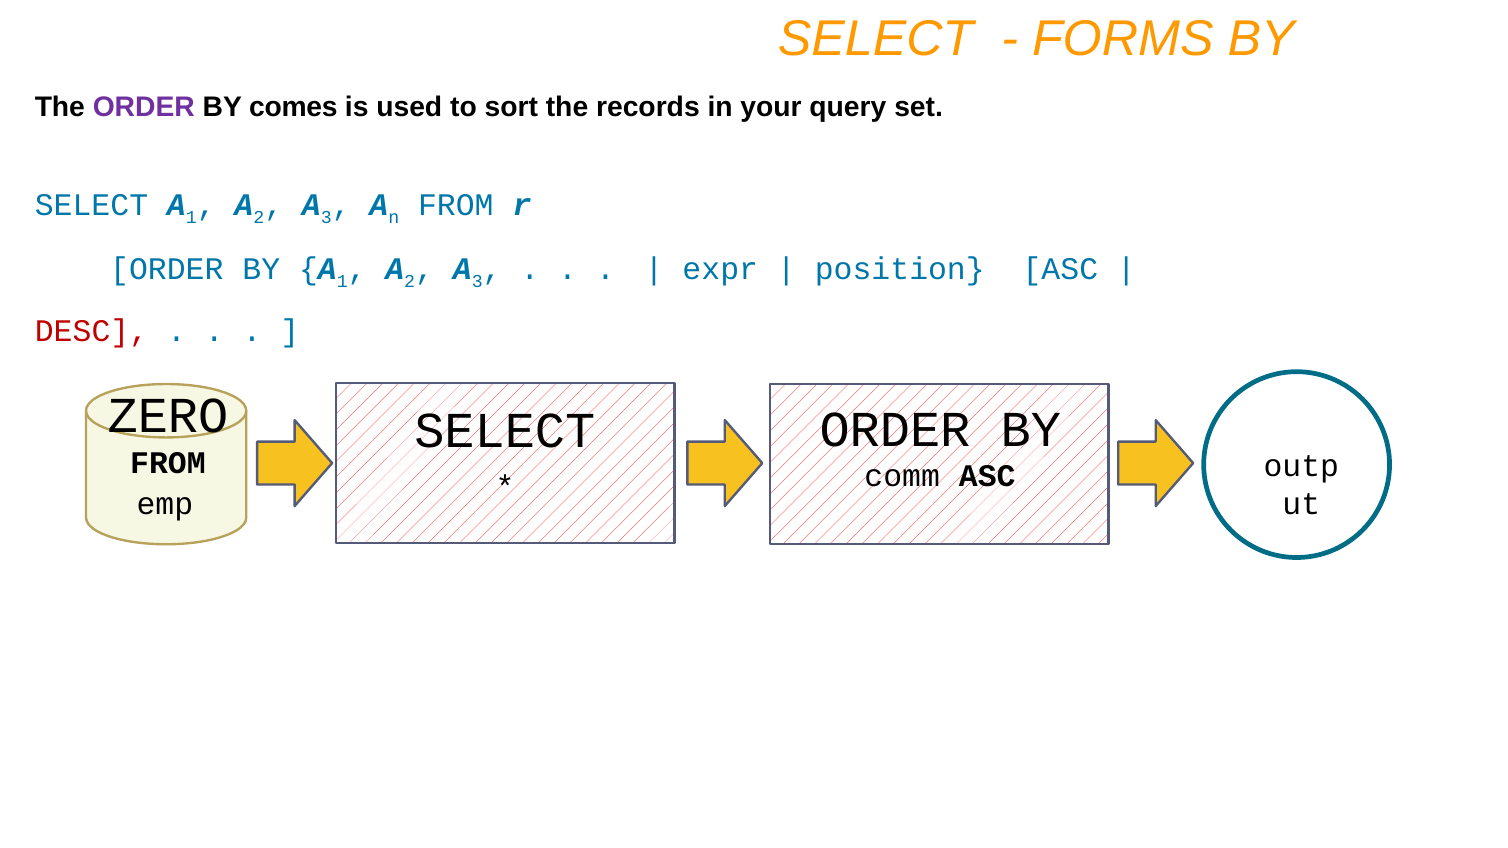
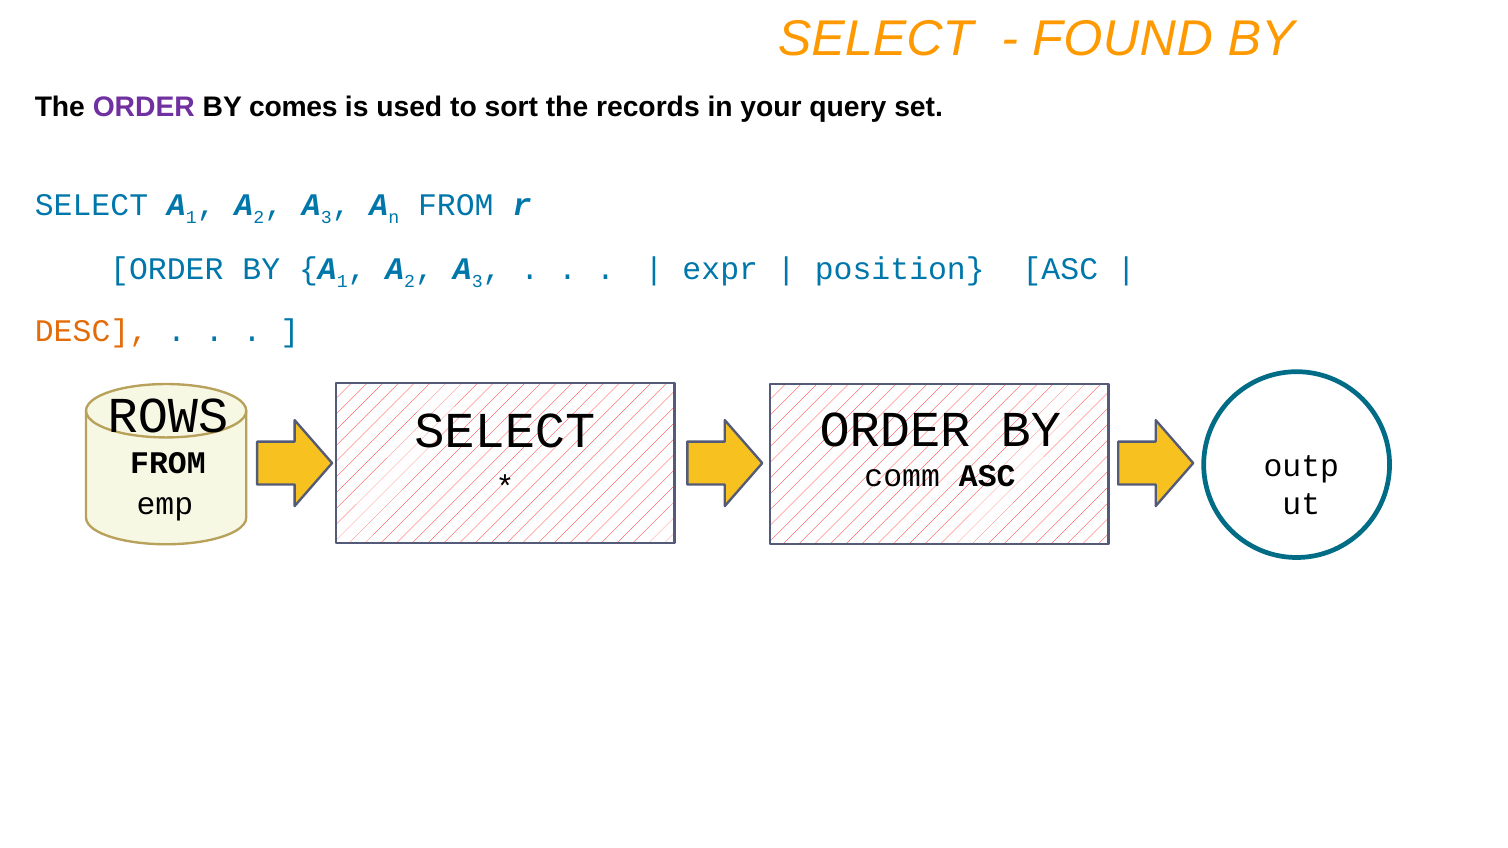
FORMS: FORMS -> FOUND (1123, 39)
DESC colour: red -> orange (91, 331)
ZERO: ZERO -> ROWS (168, 416)
